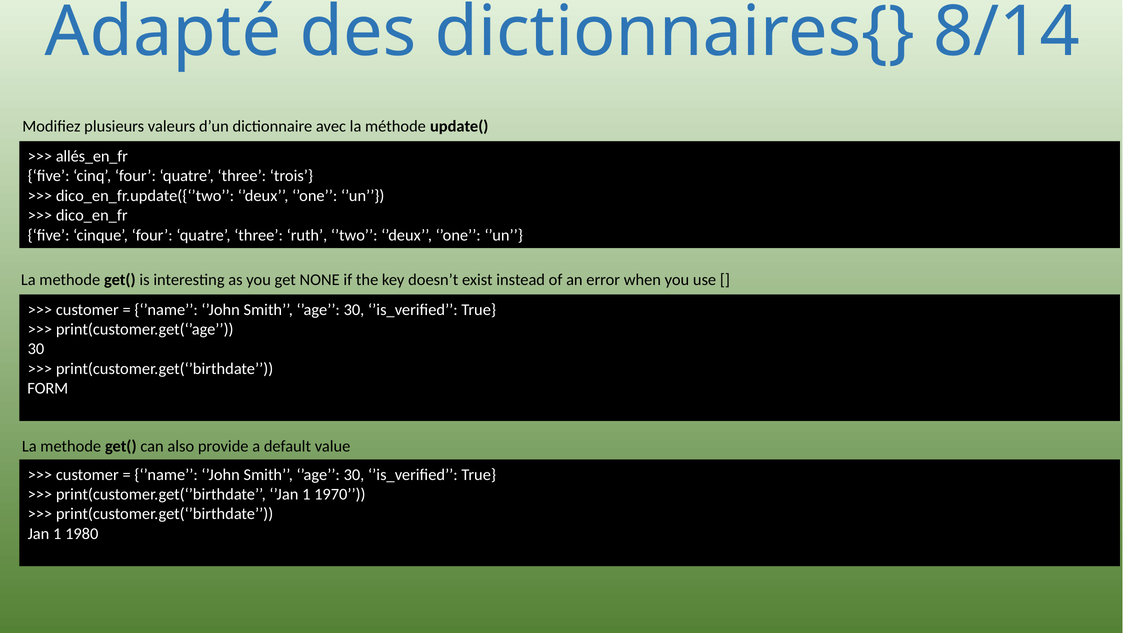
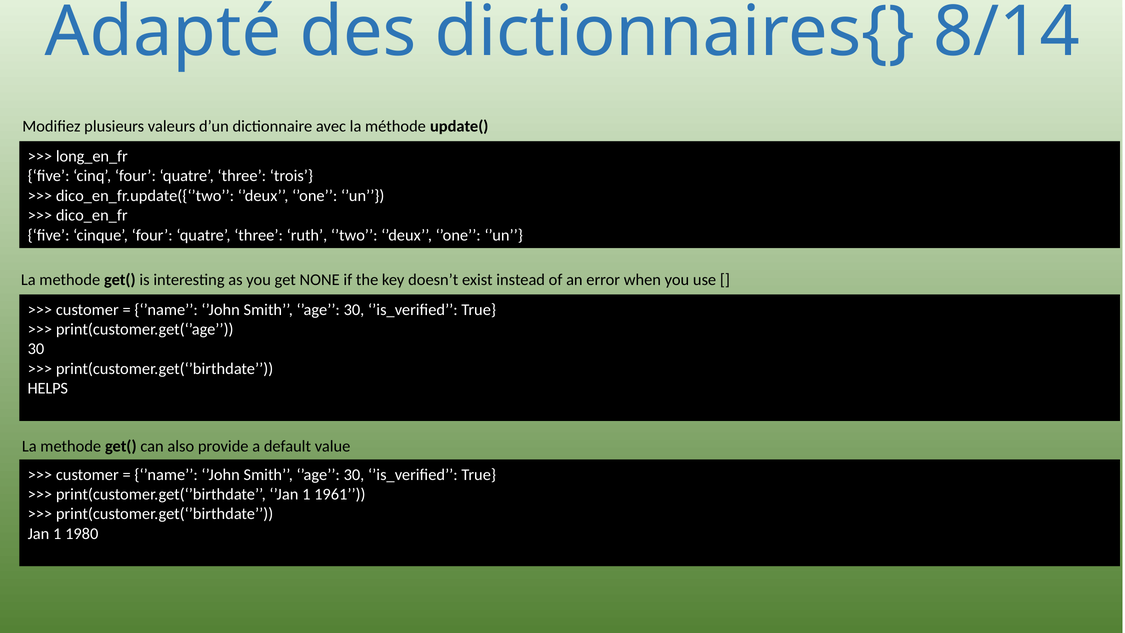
allés_en_fr: allés_en_fr -> long_en_fr (92, 156)
FORM: FORM -> HELPS (48, 388)
1970: 1970 -> 1961 (340, 494)
